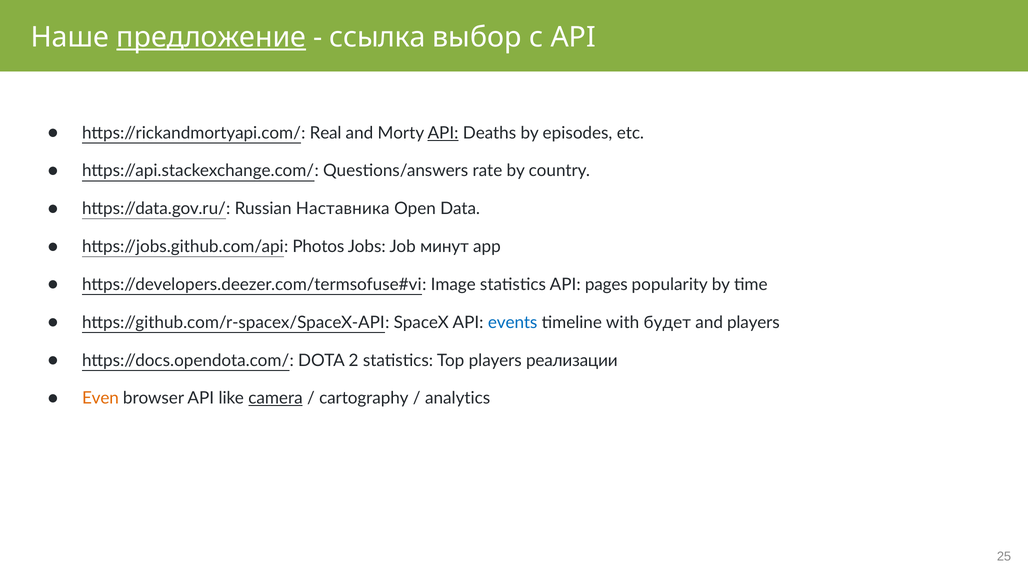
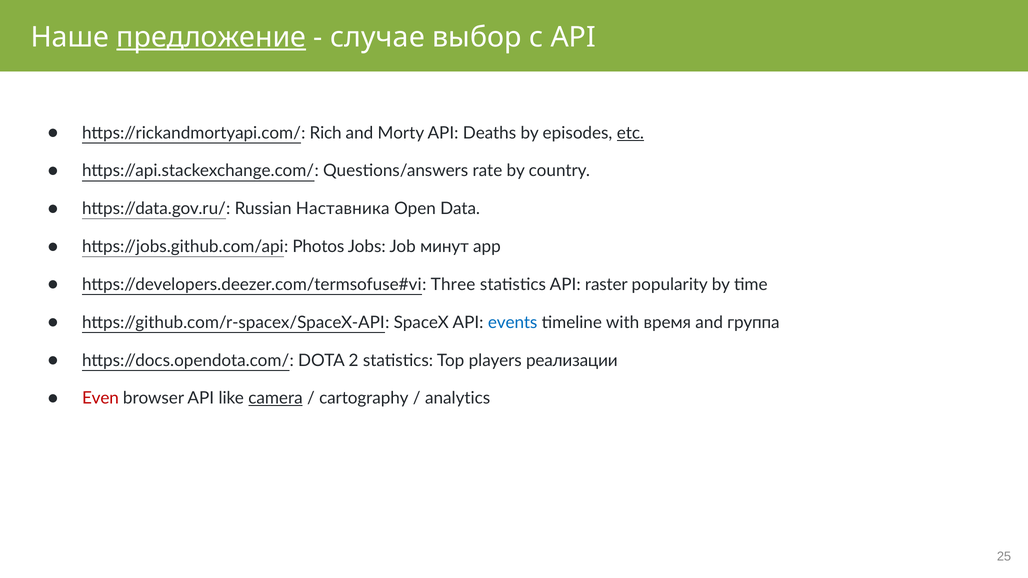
ссылка: ссылка -> случае (377, 37)
Real: Real -> Rich (326, 133)
API underline: present -> none (443, 133)
etc underline: none -> present (630, 133)
Image: Image -> Three (453, 285)
pages: pages -> raster (606, 285)
будет: будет -> время (667, 323)
and players: players -> группа (753, 323)
Even colour: orange -> red (100, 398)
